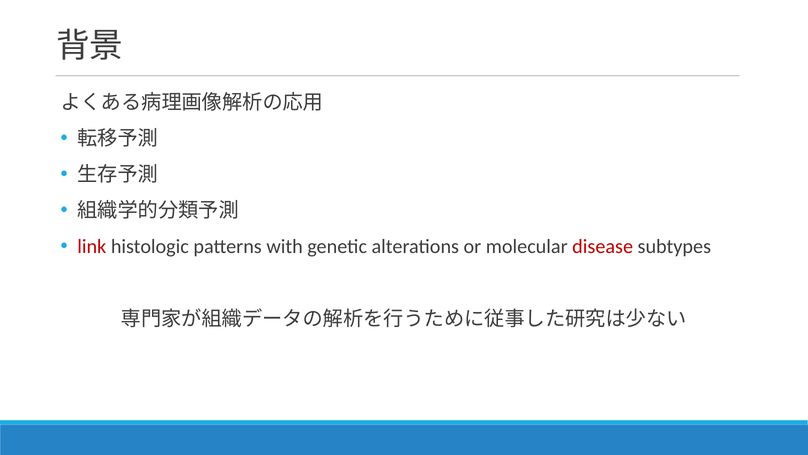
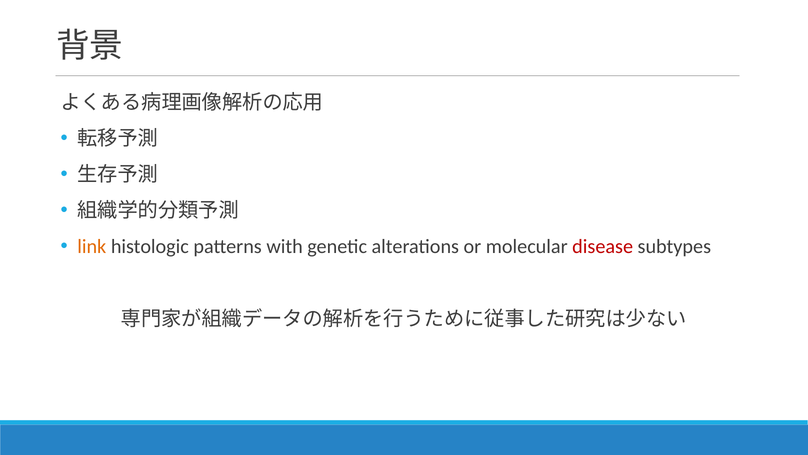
link colour: red -> orange (92, 246)
